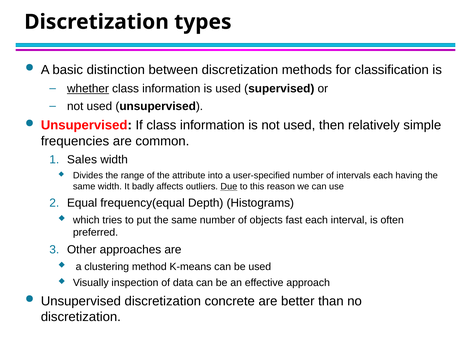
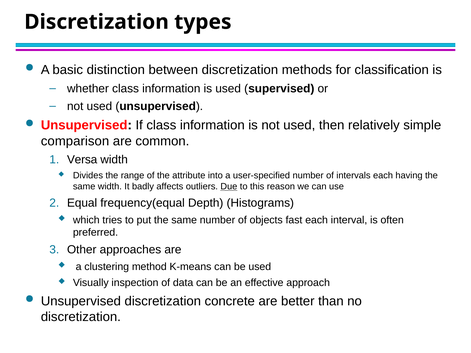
whether underline: present -> none (88, 89)
frequencies: frequencies -> comparison (75, 141)
Sales: Sales -> Versa (82, 160)
